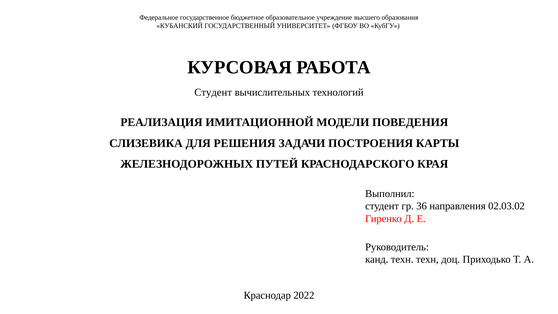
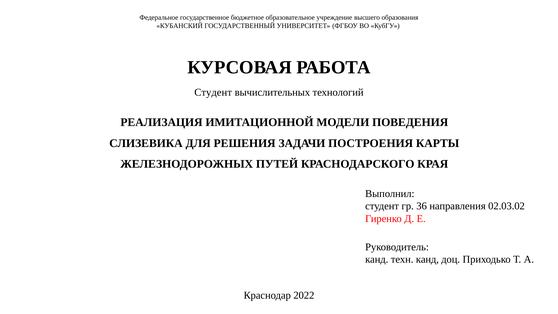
техн техн: техн -> канд (427, 259)
